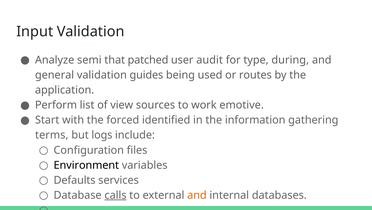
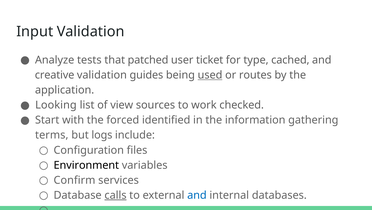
semi: semi -> tests (89, 60)
audit: audit -> ticket (210, 60)
during: during -> cached (290, 60)
general: general -> creative (55, 75)
used underline: none -> present (210, 75)
Perform: Perform -> Looking (56, 105)
emotive: emotive -> checked (242, 105)
Defaults: Defaults -> Confirm (74, 180)
and colour: orange -> blue (197, 195)
